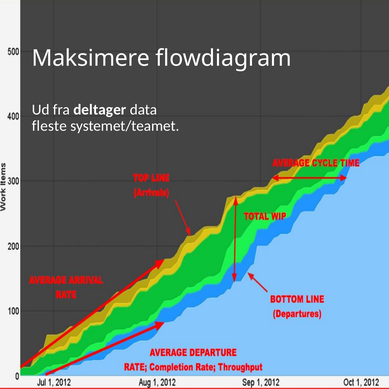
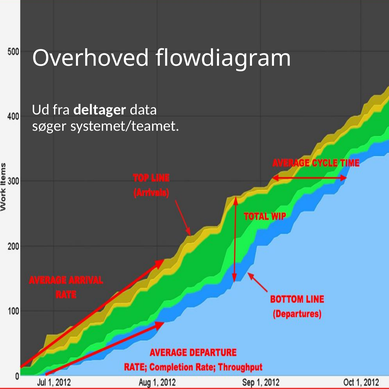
Maksimere: Maksimere -> Overhoved (91, 58)
fleste: fleste -> søger (49, 126)
